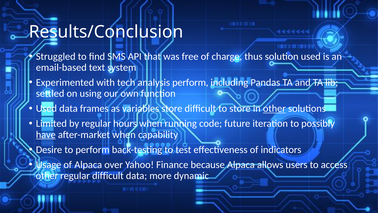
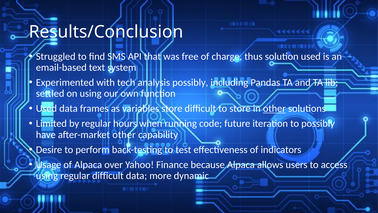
analysis perform: perform -> possibly (190, 82)
have underline: present -> none (46, 134)
after-market when: when -> other (124, 134)
other: other -> using (47, 175)
